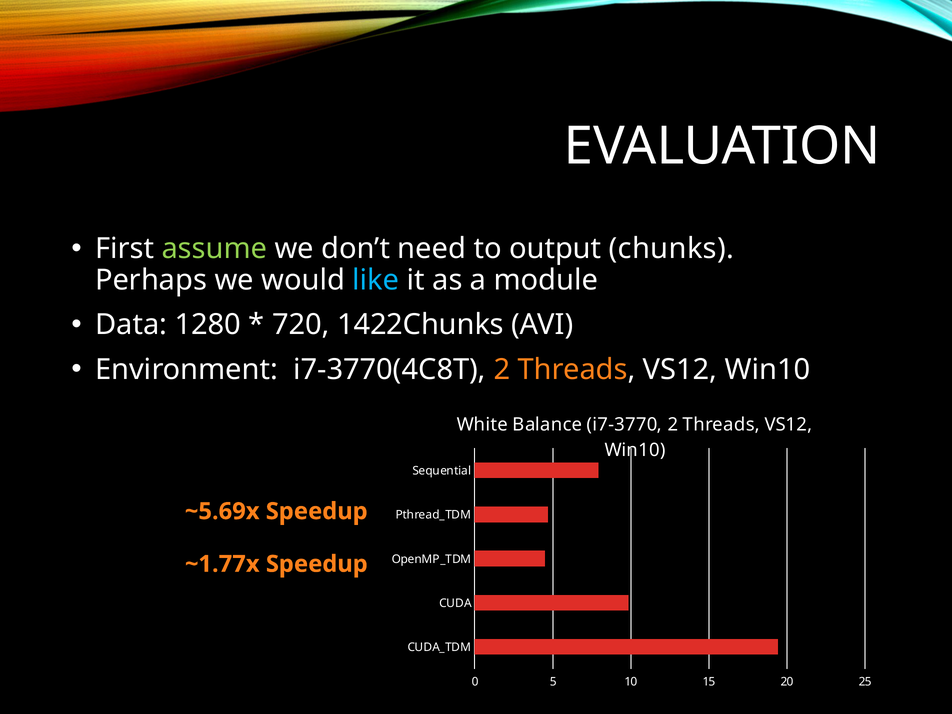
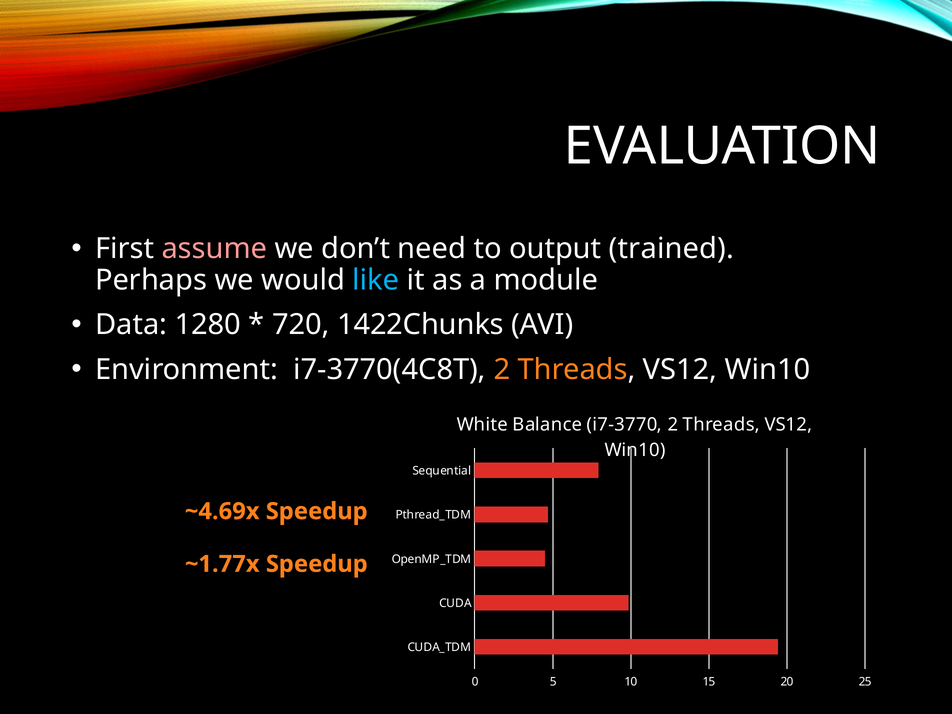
assume colour: light green -> pink (214, 249)
chunks: chunks -> trained (671, 249)
~5.69x: ~5.69x -> ~4.69x (222, 511)
